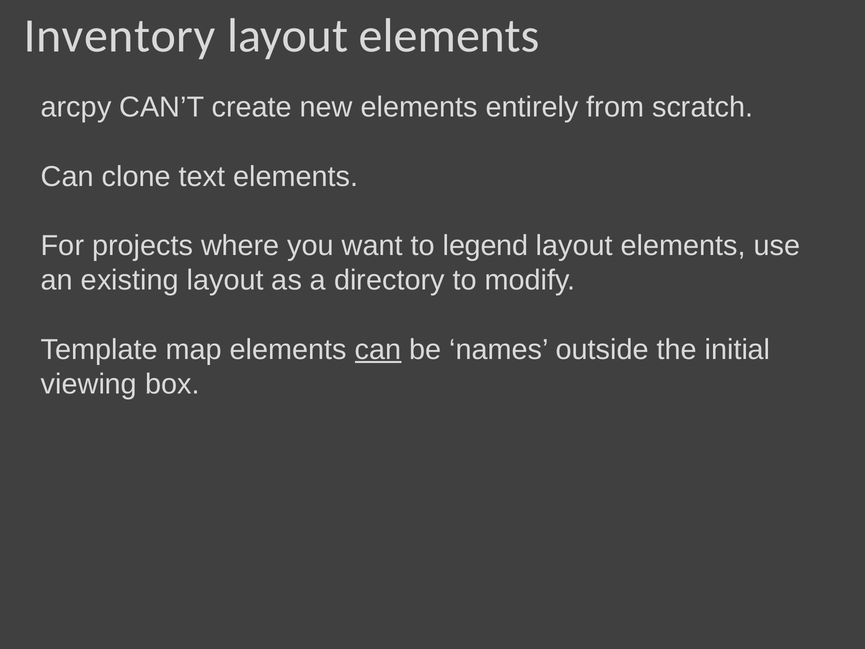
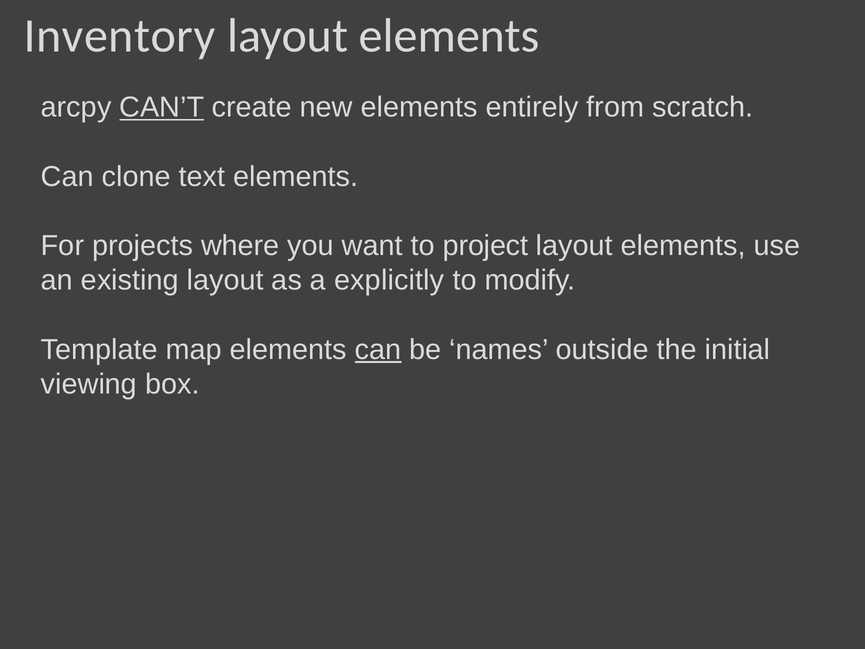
CAN’T underline: none -> present (162, 107)
legend: legend -> project (485, 246)
directory: directory -> explicitly (389, 280)
